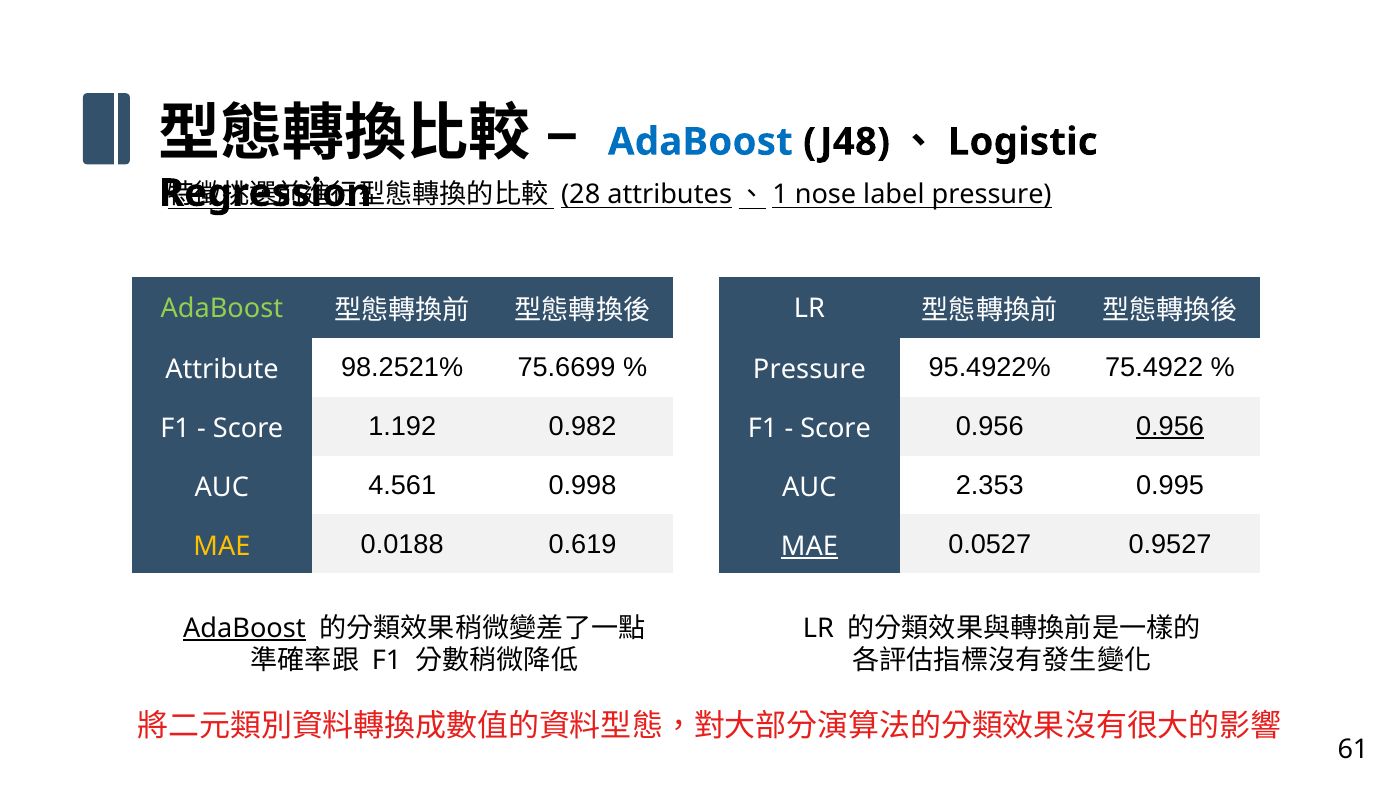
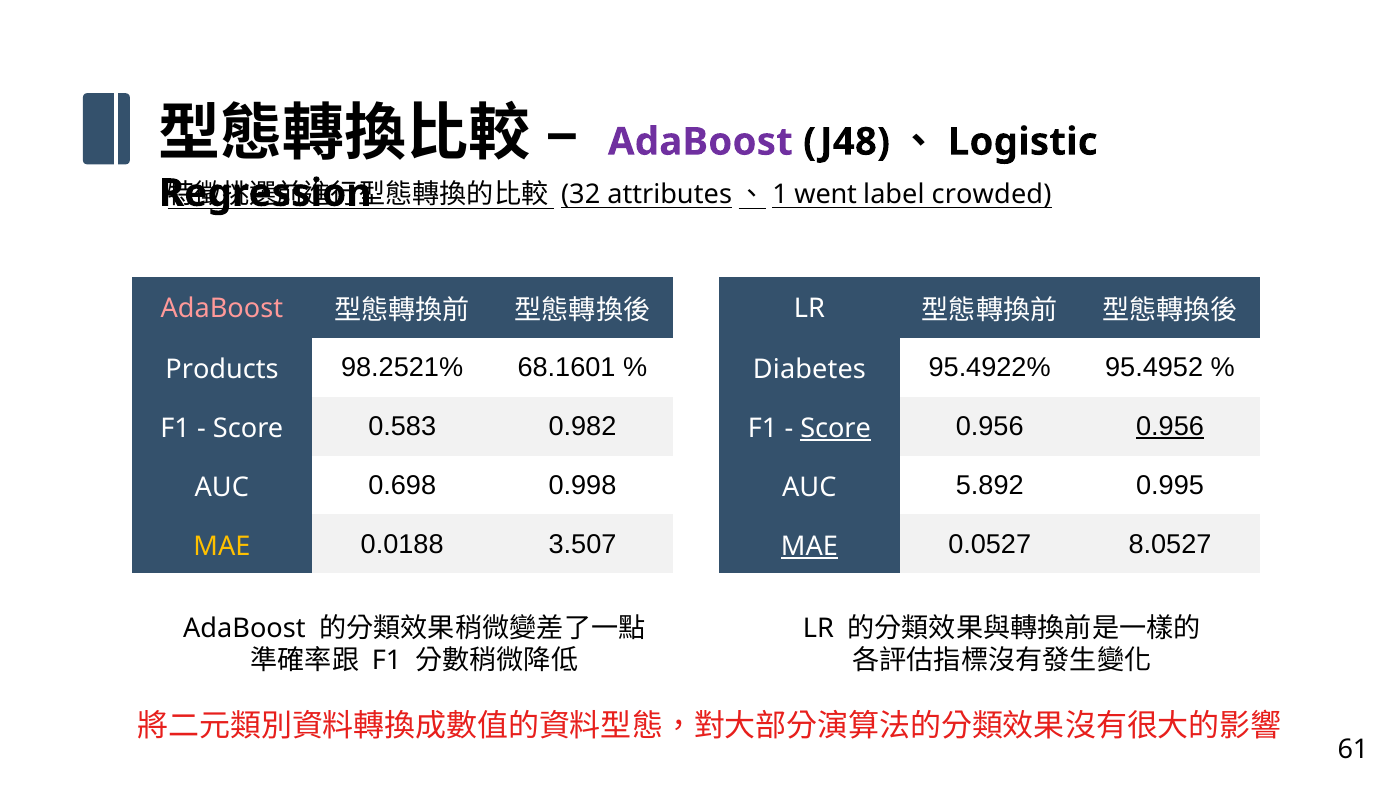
AdaBoost colour: blue -> purple (700, 142)
28: 28 -> 32 (581, 195)
nose: nose -> went (826, 195)
label pressure: pressure -> crowded (992, 195)
AdaBoost colour: light green -> pink (222, 309)
Attribute: Attribute -> Products (222, 369)
75.6699: 75.6699 -> 68.1601 (567, 367)
Pressure: Pressure -> Diabetes (809, 369)
75.4922: 75.4922 -> 95.4952 (1154, 367)
1.192: 1.192 -> 0.583 (402, 426)
Score underline: none -> present (836, 428)
4.561: 4.561 -> 0.698 (402, 485)
2.353: 2.353 -> 5.892 (990, 485)
0.619: 0.619 -> 3.507 (583, 544)
0.9527: 0.9527 -> 8.0527 (1170, 544)
AdaBoost underline: present -> none (244, 628)
